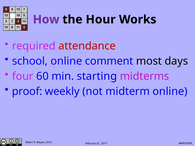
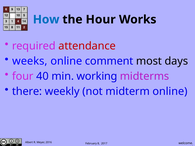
How colour: purple -> blue (46, 20)
school: school -> weeks (30, 61)
60: 60 -> 40 (42, 76)
starting: starting -> working (97, 76)
proof: proof -> there (27, 92)
